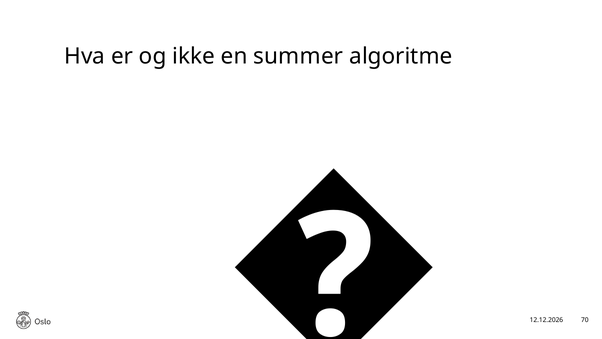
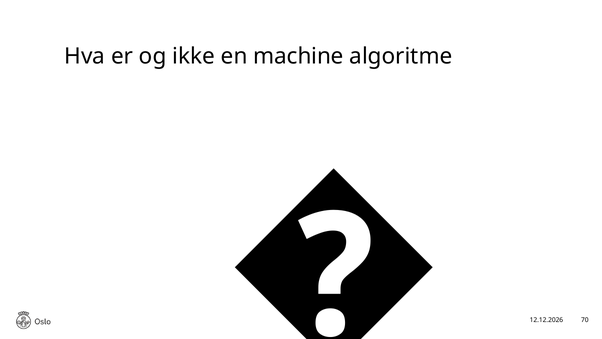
summer: summer -> machine (298, 56)
